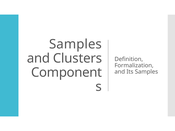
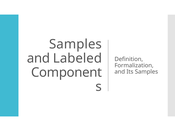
Clusters: Clusters -> Labeled (77, 58)
